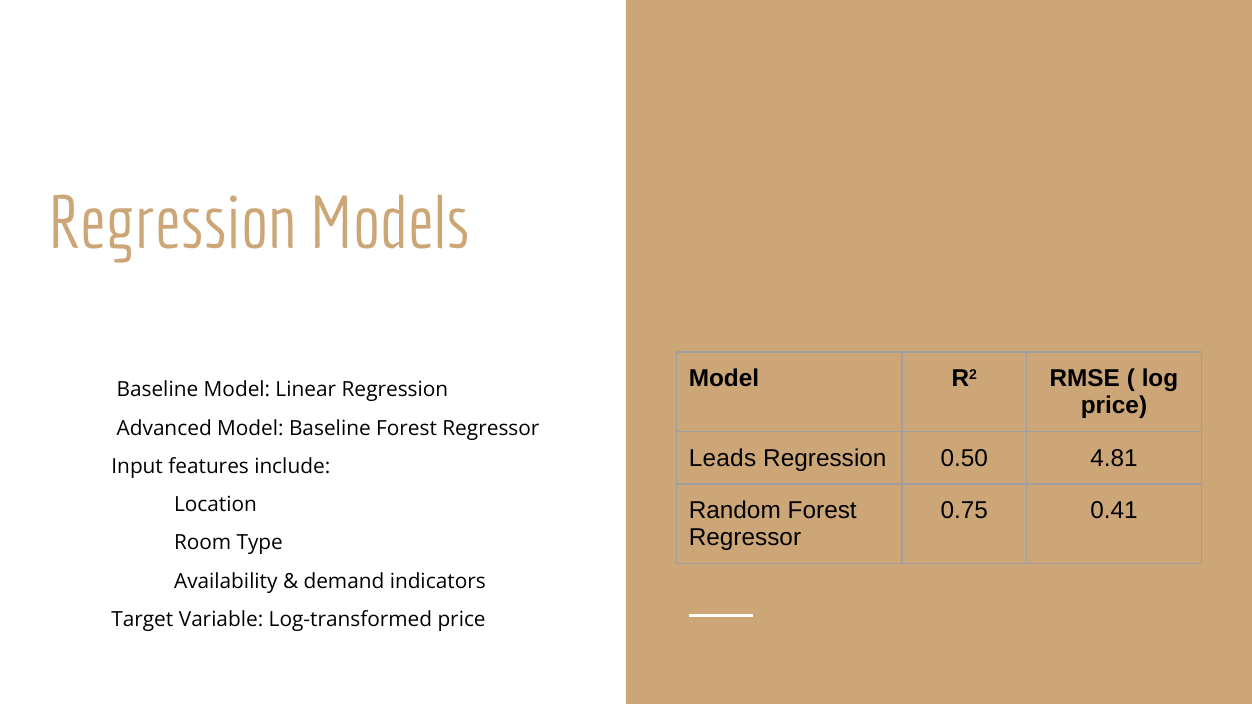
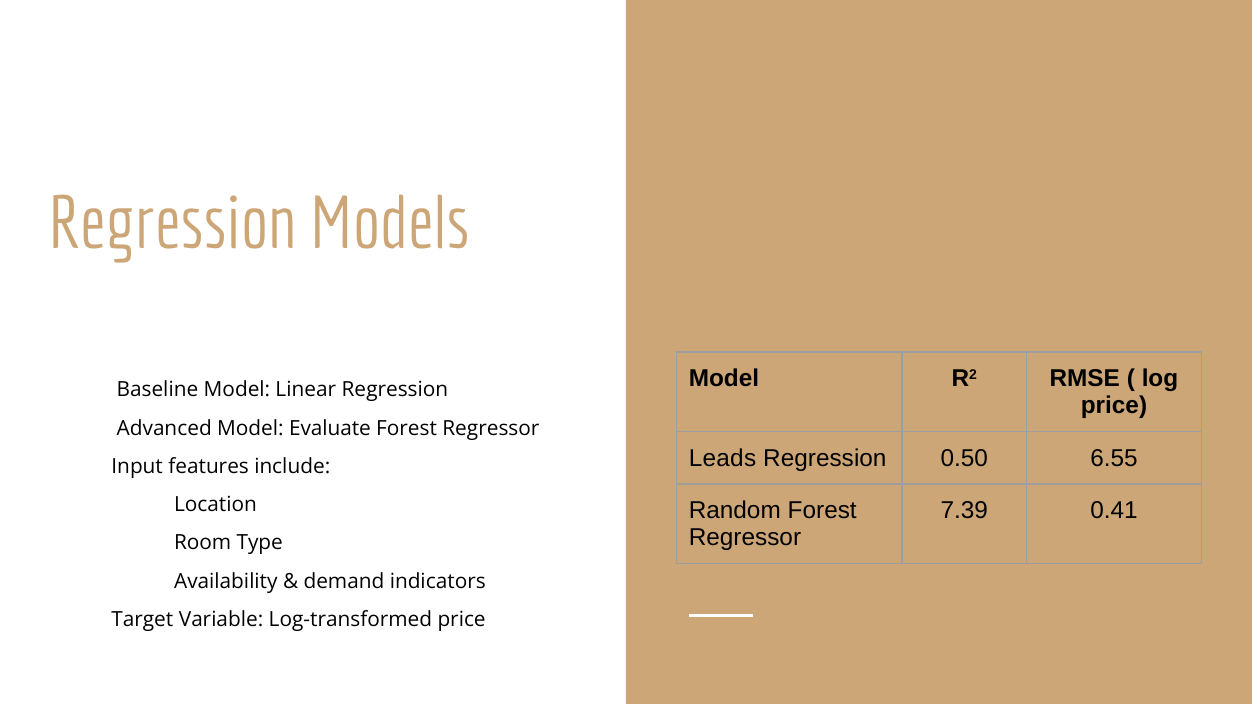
Model Baseline: Baseline -> Evaluate (330, 428)
4.81: 4.81 -> 6.55 (1114, 458)
0.75: 0.75 -> 7.39 (964, 511)
